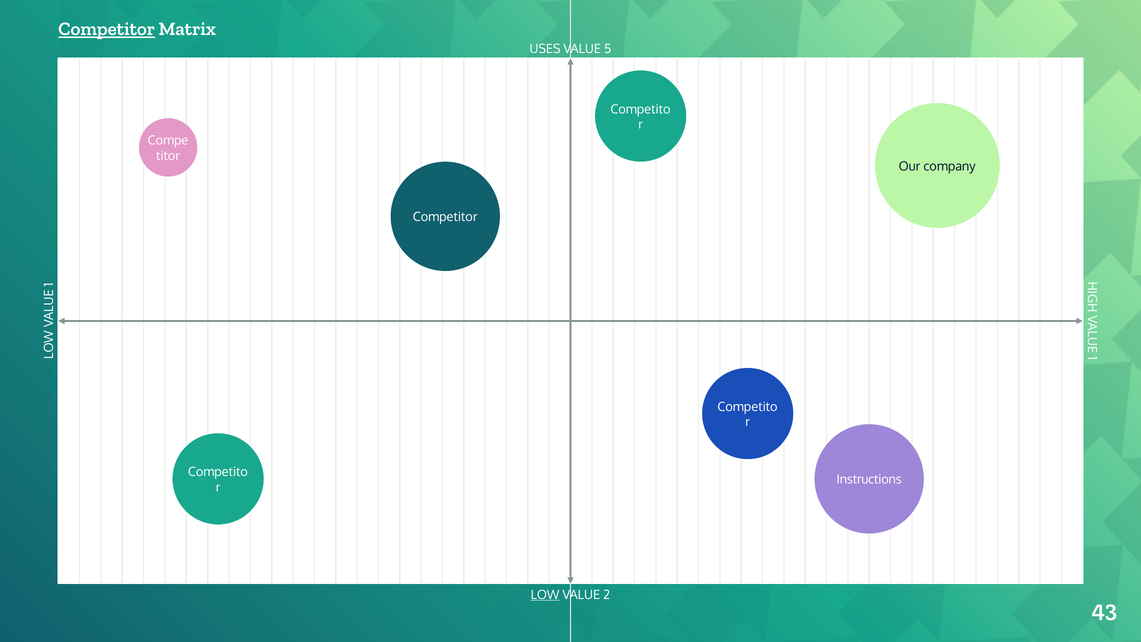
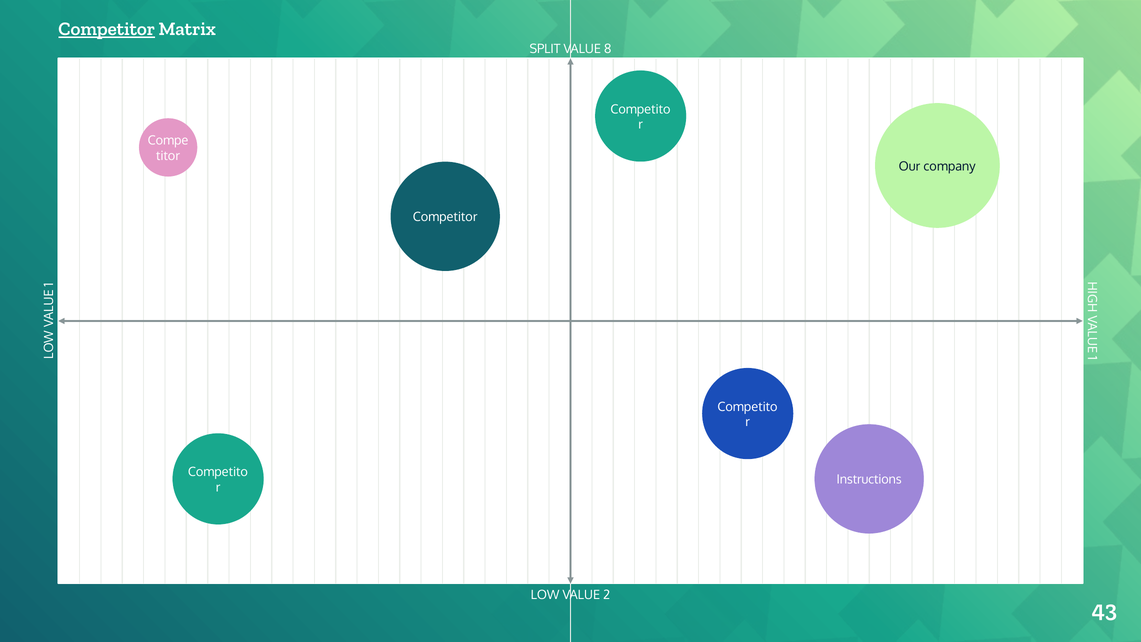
USES: USES -> SPLIT (545, 49)
5: 5 -> 8 (608, 49)
LOW underline: present -> none (545, 595)
